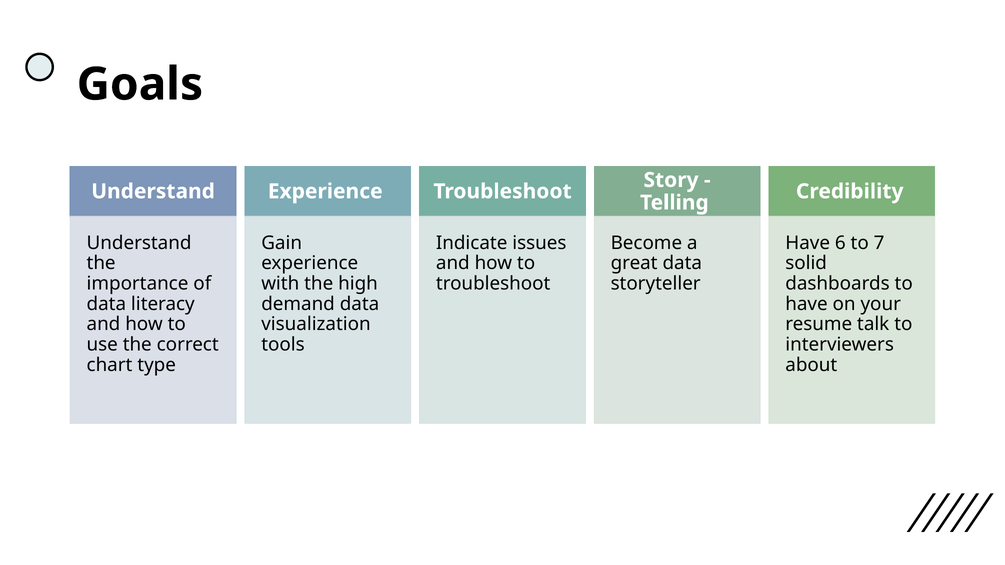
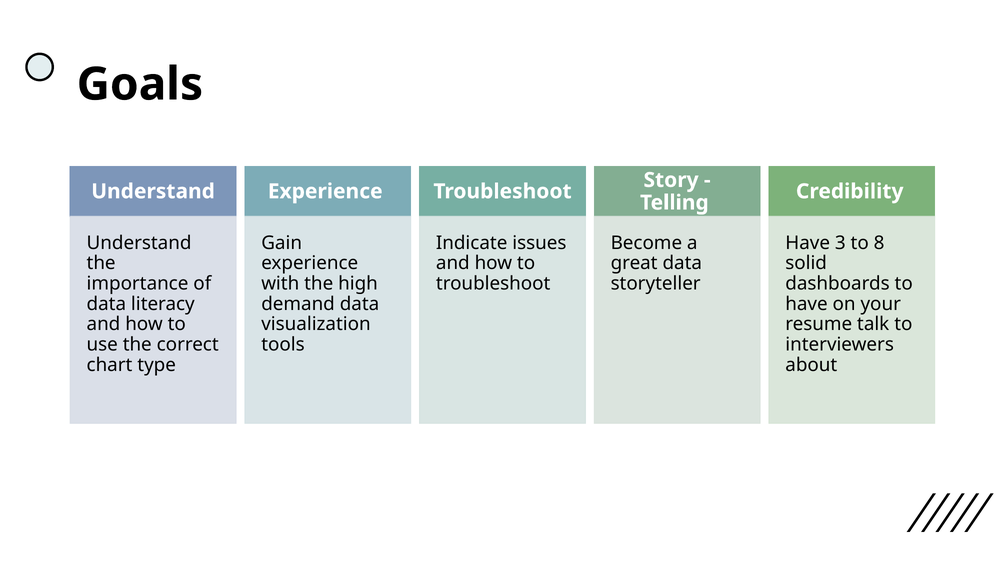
6: 6 -> 3 (840, 243)
7: 7 -> 8 (879, 243)
